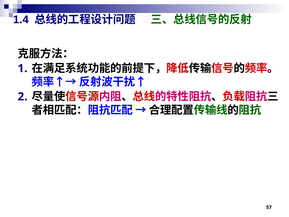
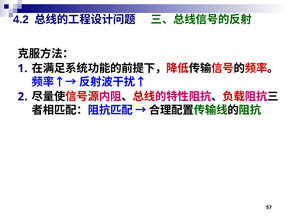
1.4: 1.4 -> 4.2 (21, 20)
